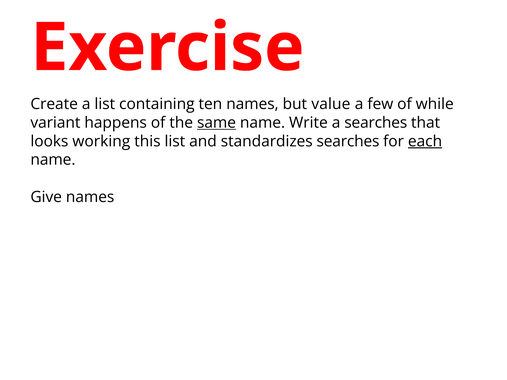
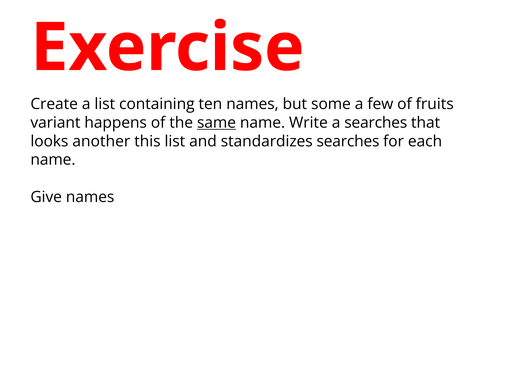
value: value -> some (331, 104)
while: while -> fruits (435, 104)
working: working -> another (101, 141)
each underline: present -> none (425, 141)
